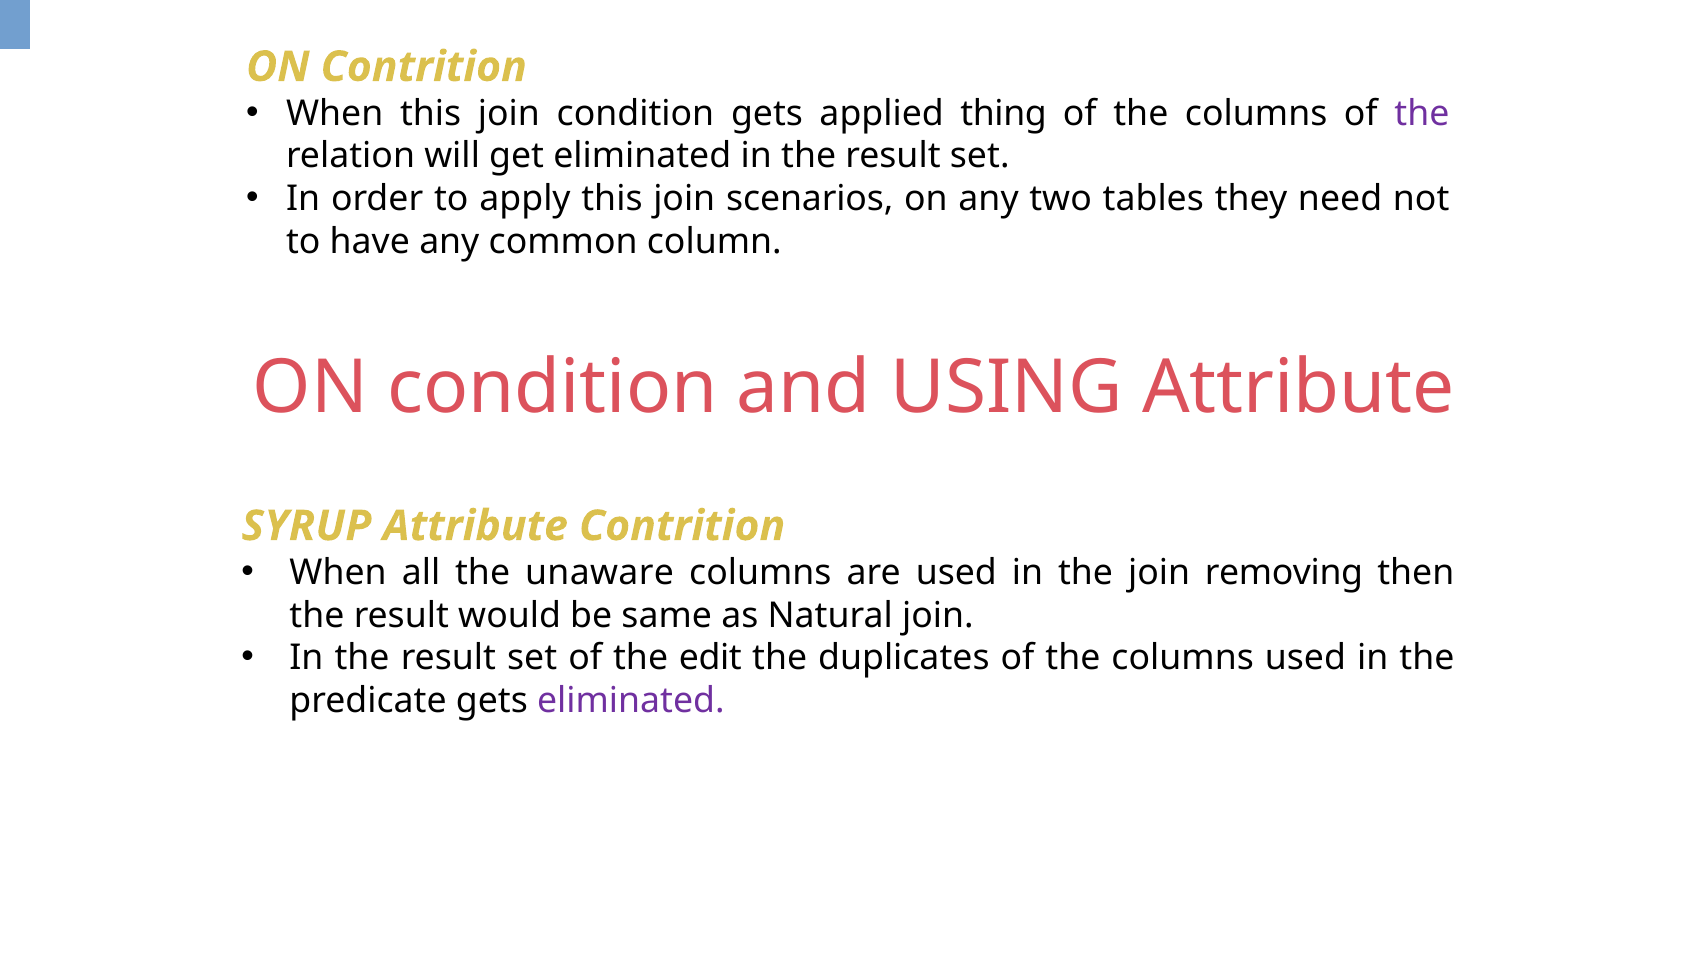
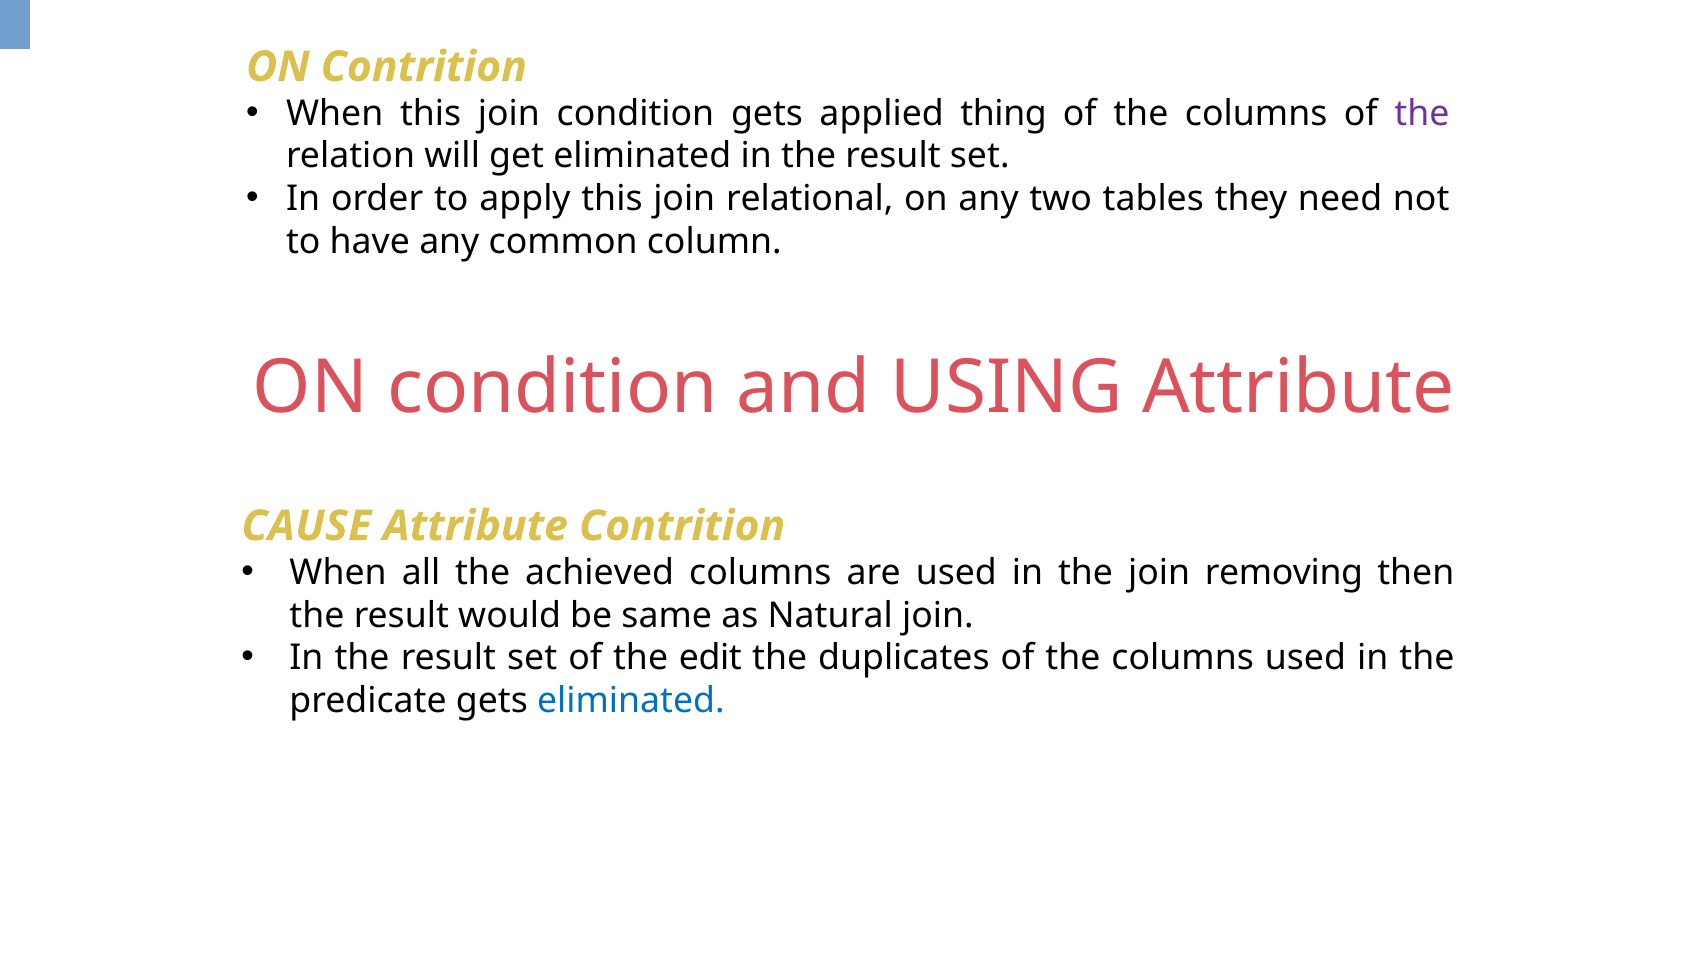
scenarios: scenarios -> relational (810, 199)
SYRUP: SYRUP -> CAUSE (306, 526)
unaware: unaware -> achieved (600, 572)
eliminated colour: purple -> blue (631, 701)
